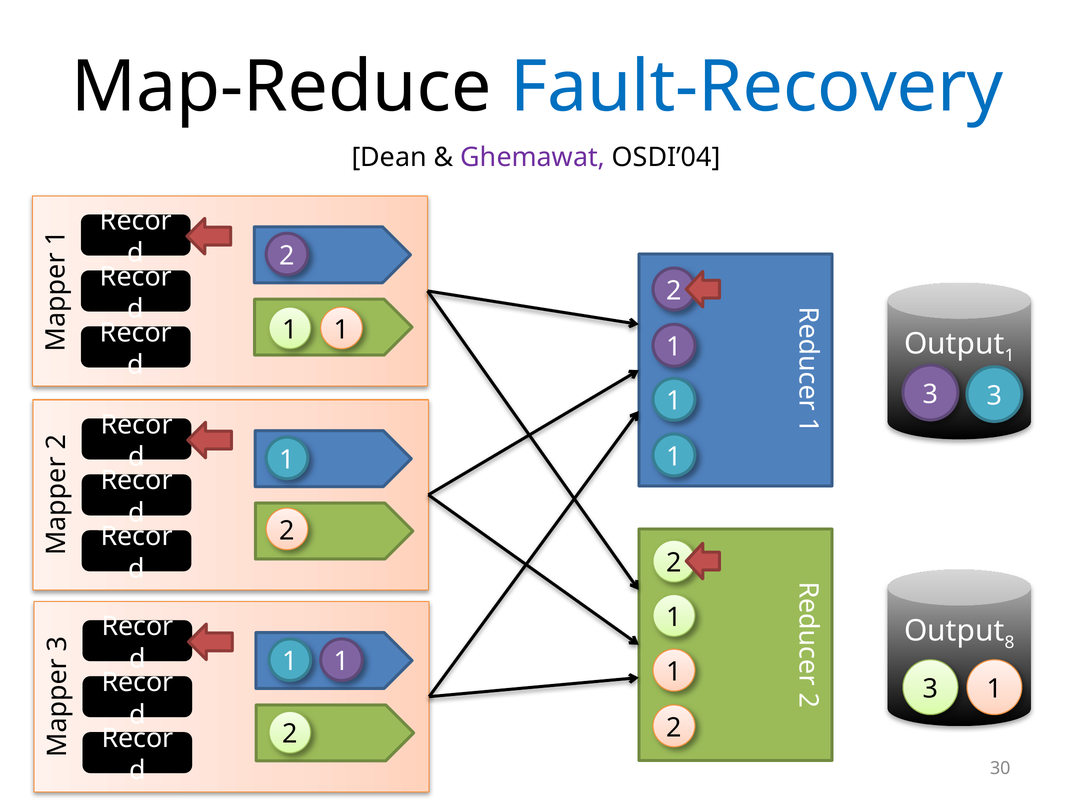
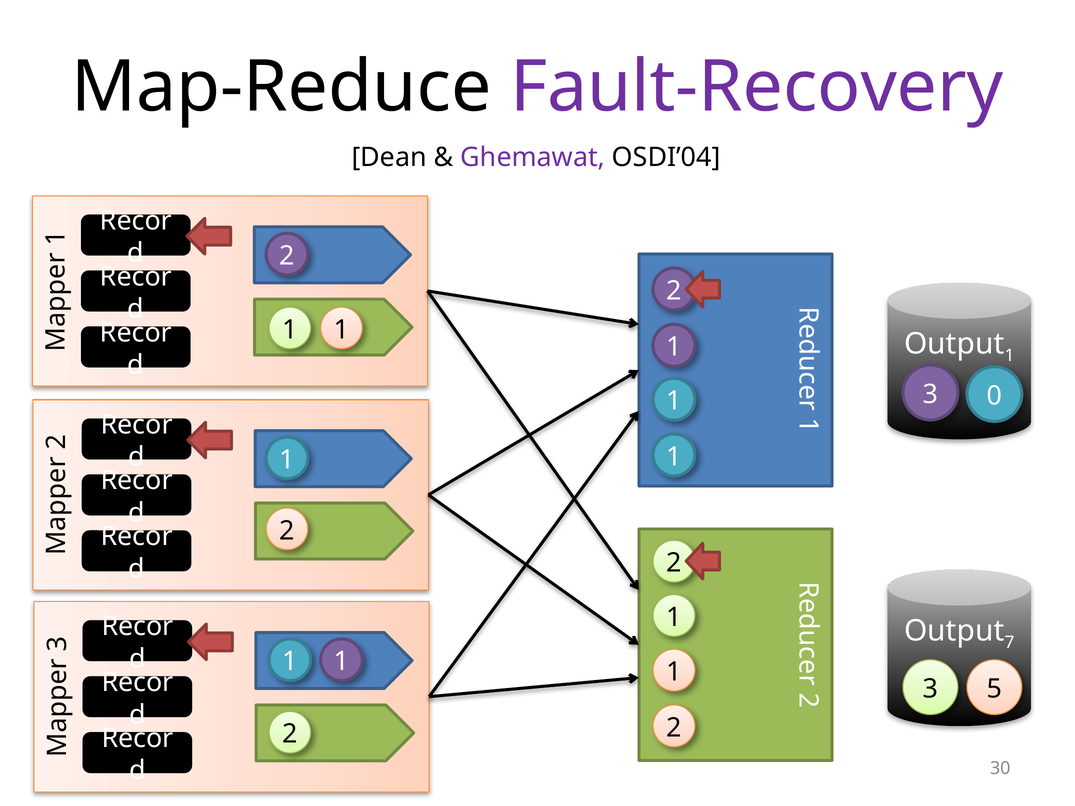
Fault-Recovery colour: blue -> purple (757, 87)
3: 3 -> 0 (994, 396)
8: 8 -> 7 (1009, 643)
3 1: 1 -> 5 (994, 689)
